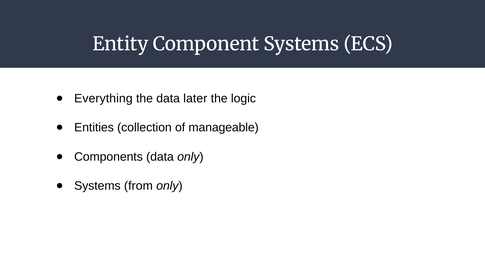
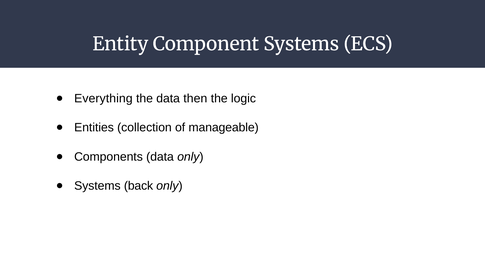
later: later -> then (195, 98)
from: from -> back (139, 186)
